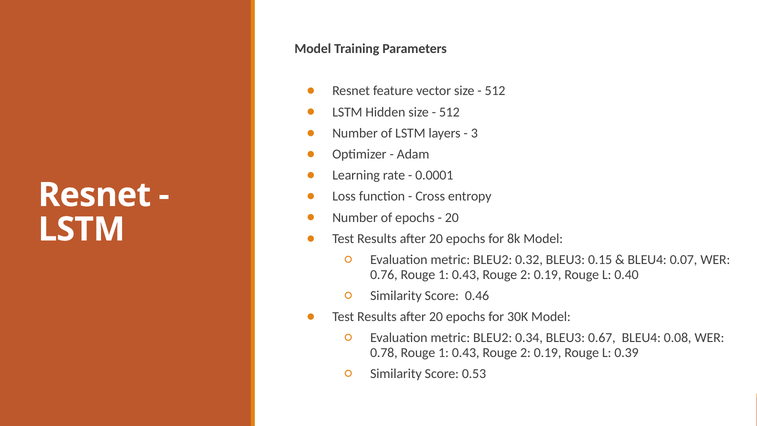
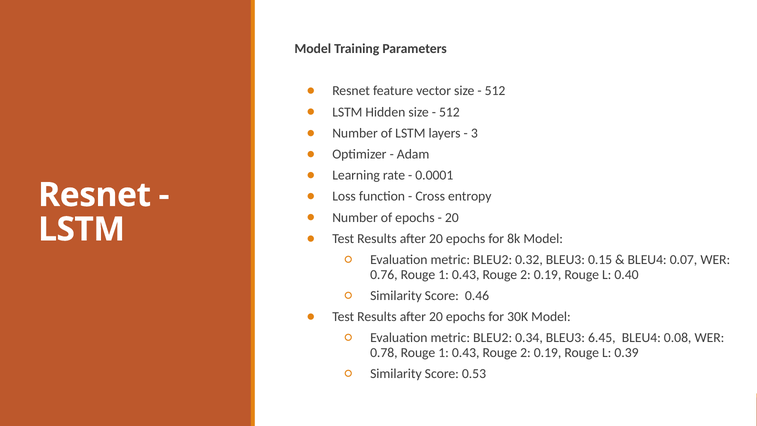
0.67: 0.67 -> 6.45 (602, 338)
